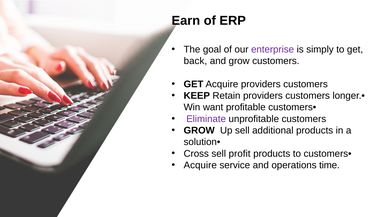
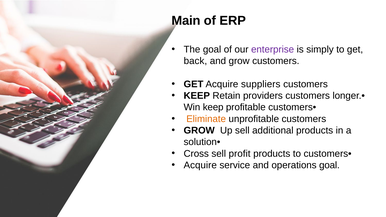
Earn: Earn -> Main (186, 21)
Acquire providers: providers -> suppliers (261, 84)
Win want: want -> keep (213, 107)
Eliminate colour: purple -> orange (206, 119)
operations time: time -> goal (329, 165)
